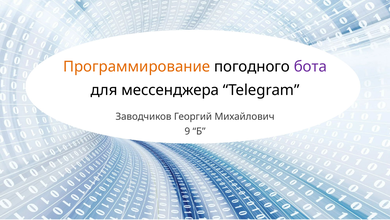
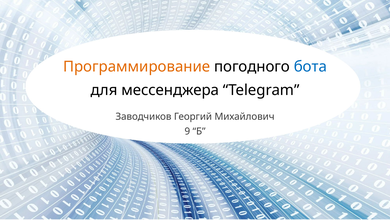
бота colour: purple -> blue (310, 66)
